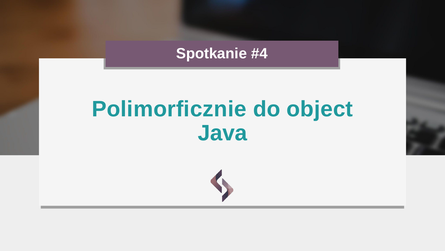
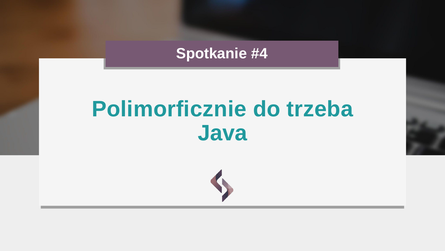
object: object -> trzeba (320, 109)
